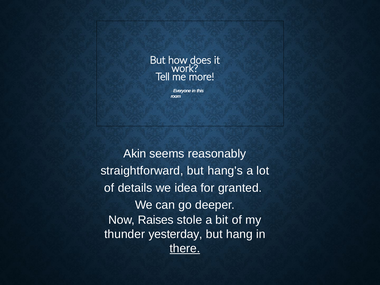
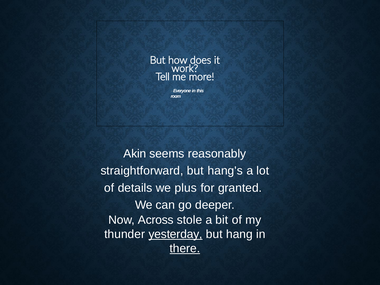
idea: idea -> plus (186, 188)
Raises: Raises -> Across (156, 220)
yesterday underline: none -> present (176, 234)
